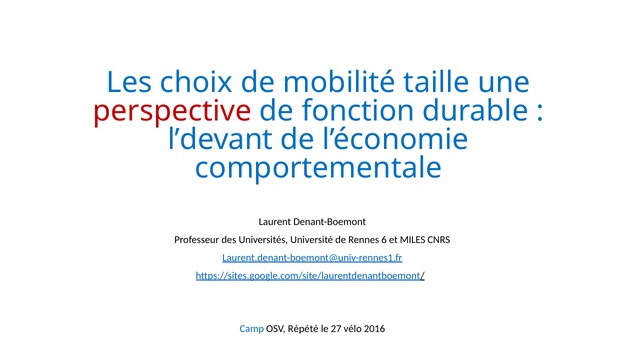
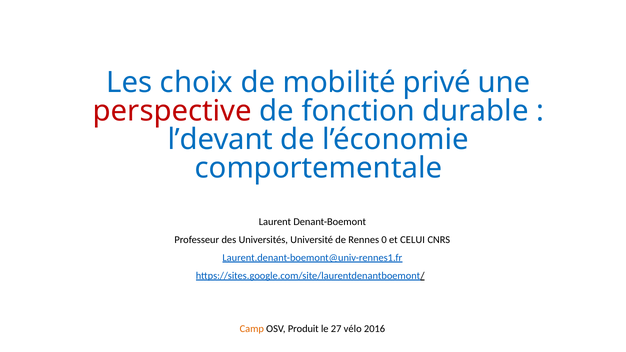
taille: taille -> privé (437, 82)
6: 6 -> 0 (384, 240)
MILES: MILES -> CELUI (413, 240)
Camp colour: blue -> orange (252, 329)
Répété: Répété -> Produit (303, 329)
